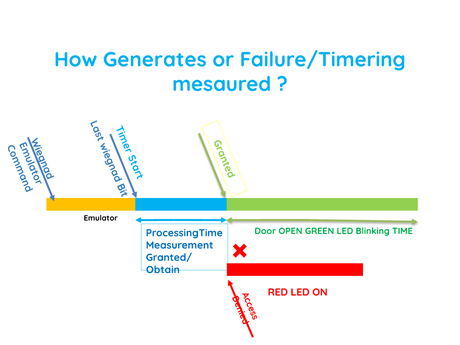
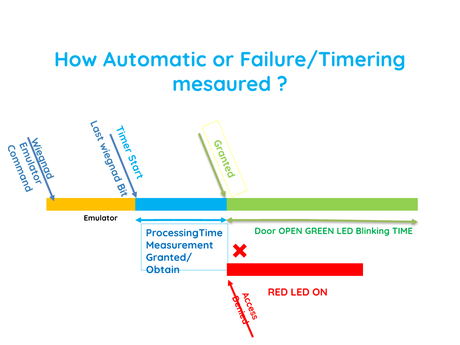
Generates: Generates -> Automatic (155, 60)
